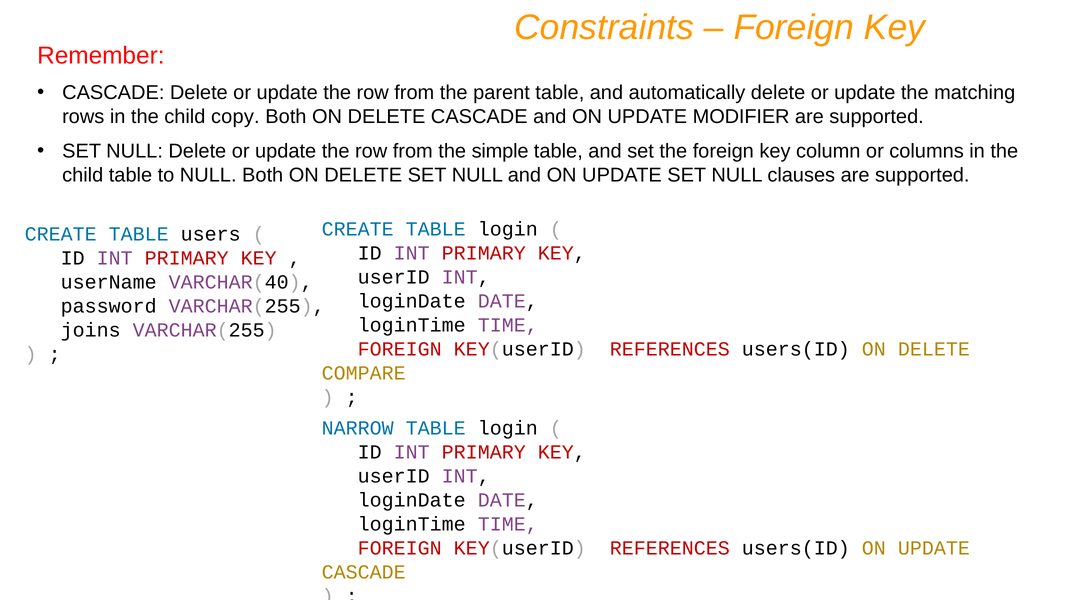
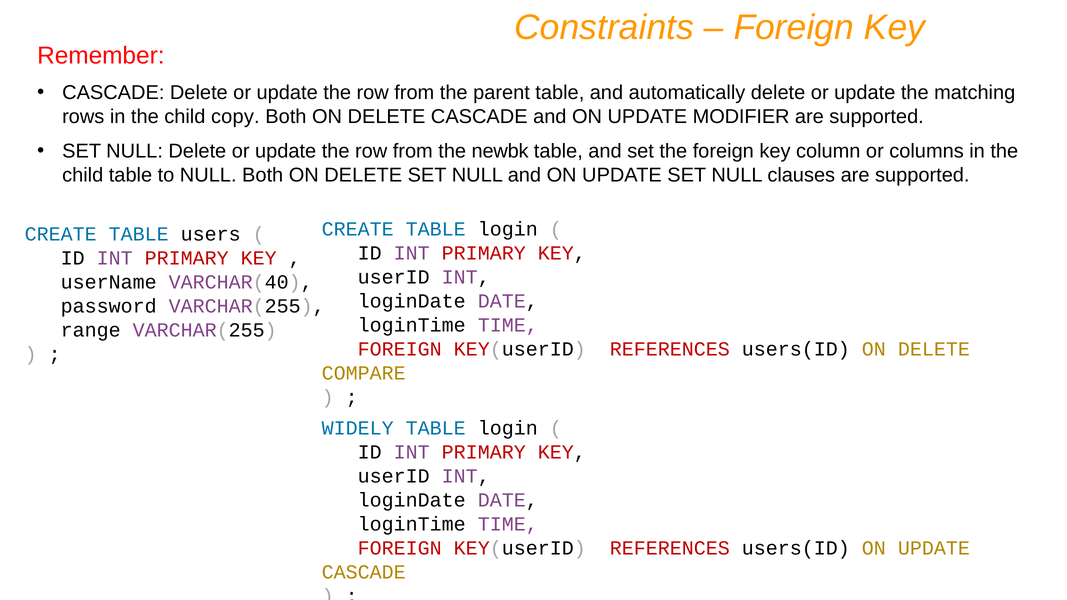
simple: simple -> newbk (500, 151)
joins: joins -> range (91, 330)
NARROW: NARROW -> WIDELY (358, 428)
